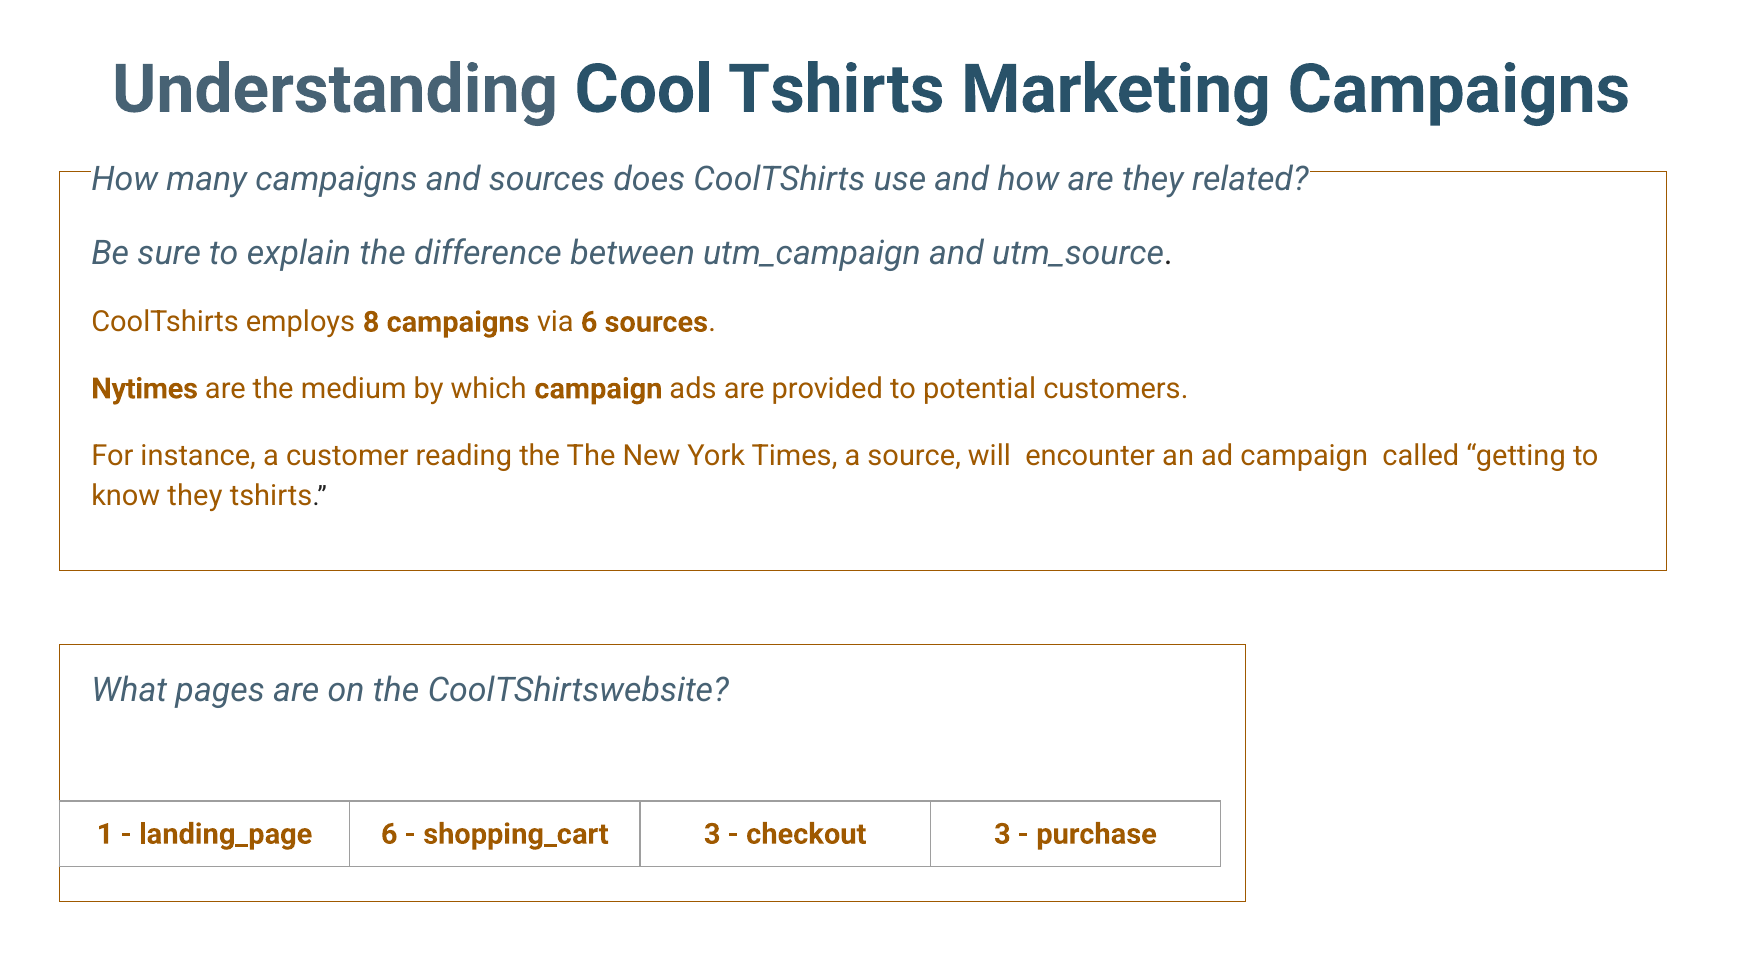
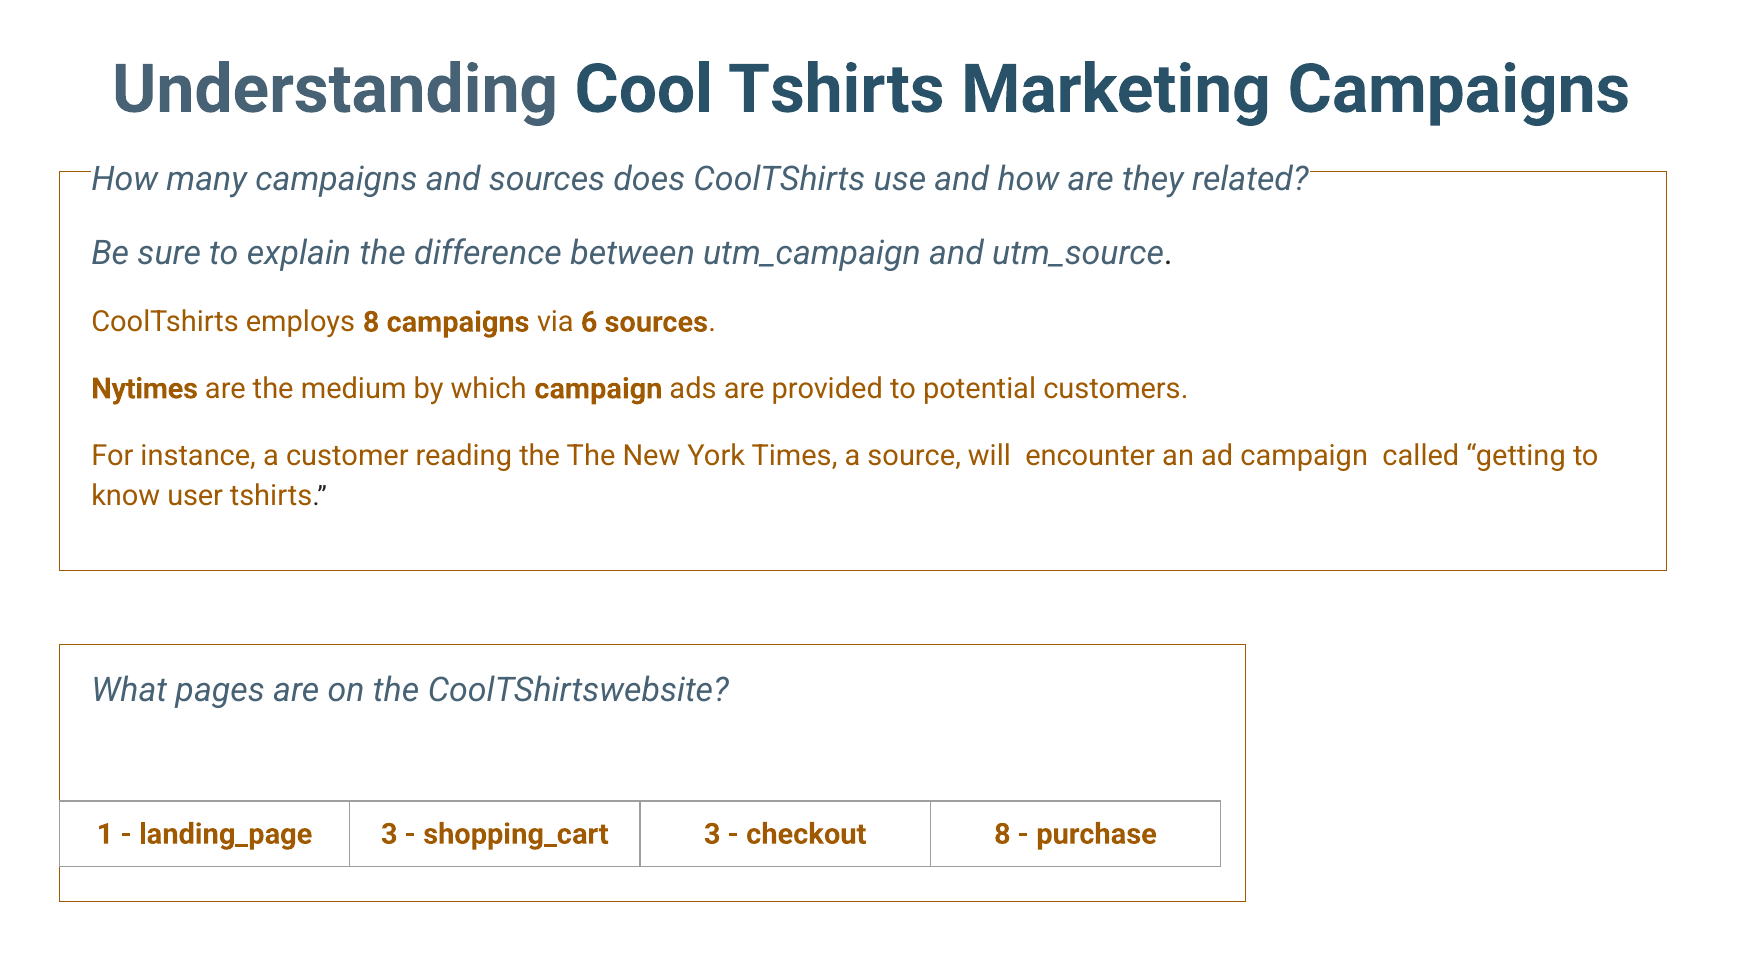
know they: they -> user (195, 495)
6: 6 -> 3 (389, 834)
checkout 3: 3 -> 8 (1002, 834)
